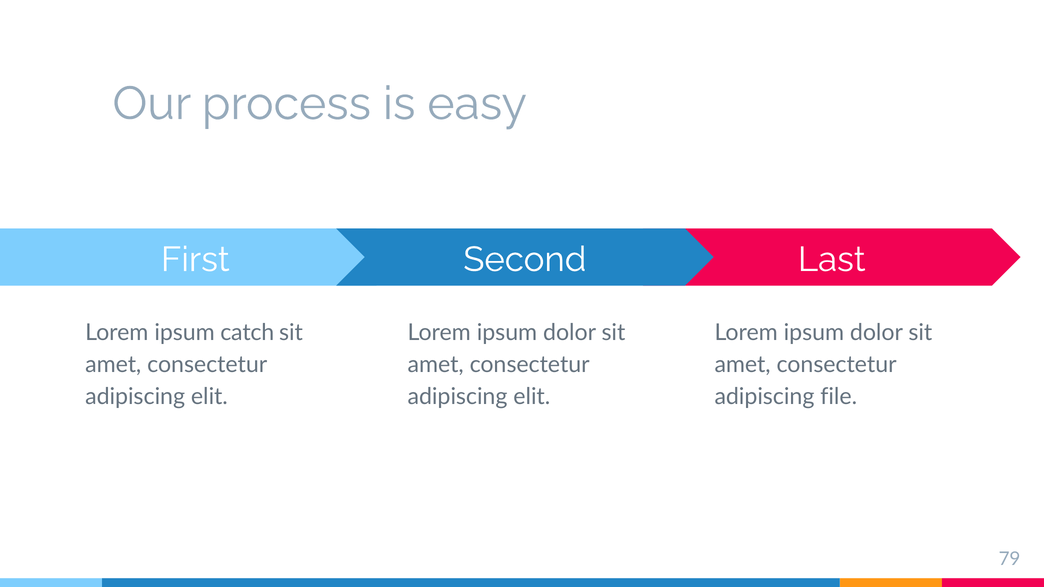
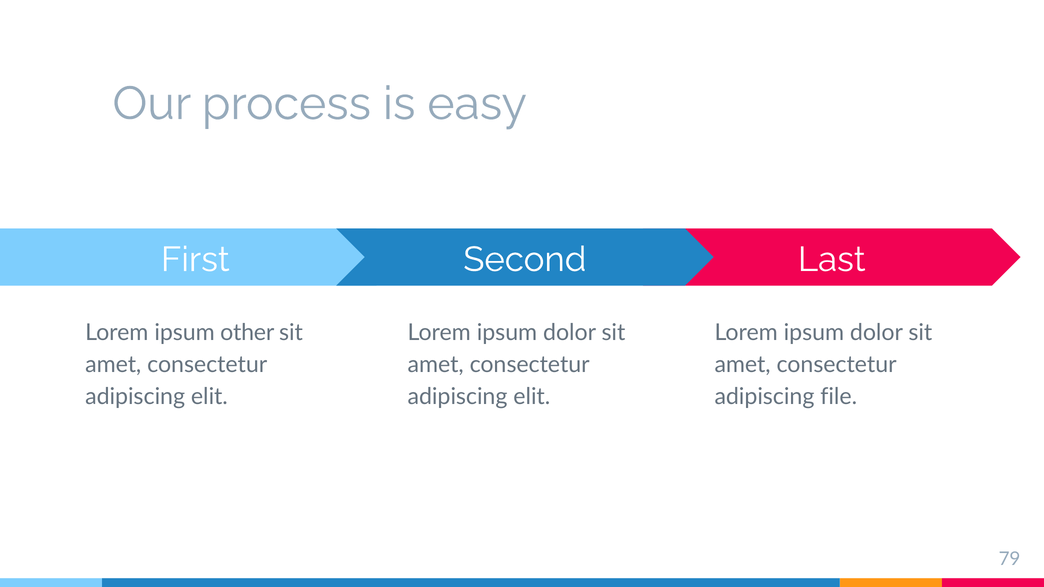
catch: catch -> other (247, 333)
